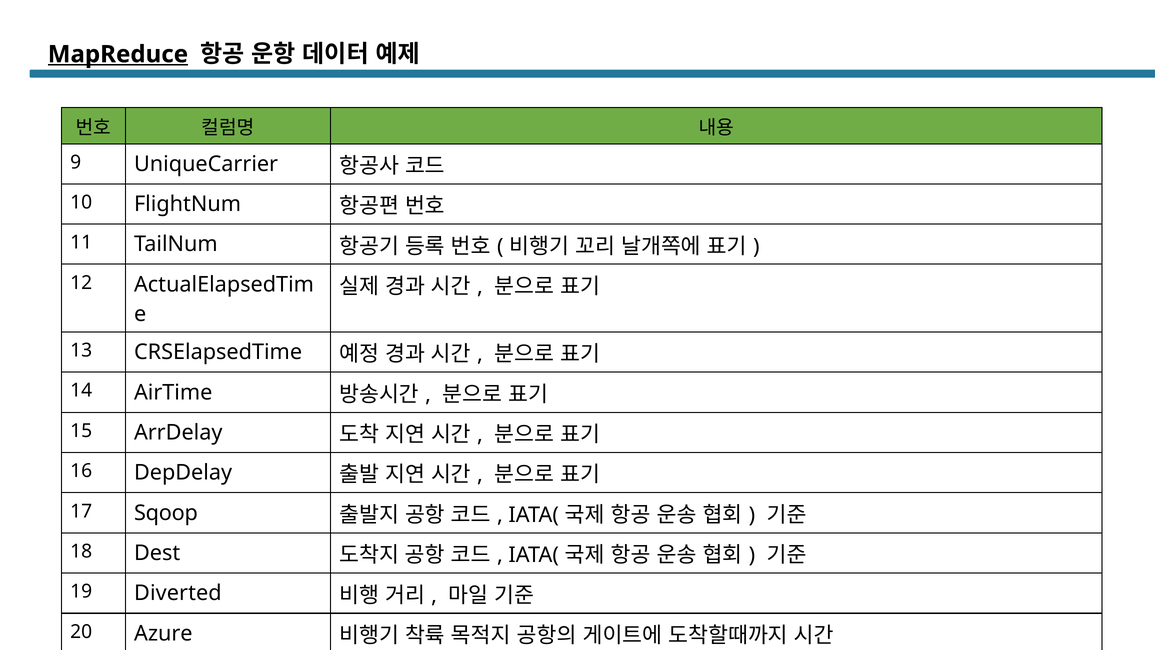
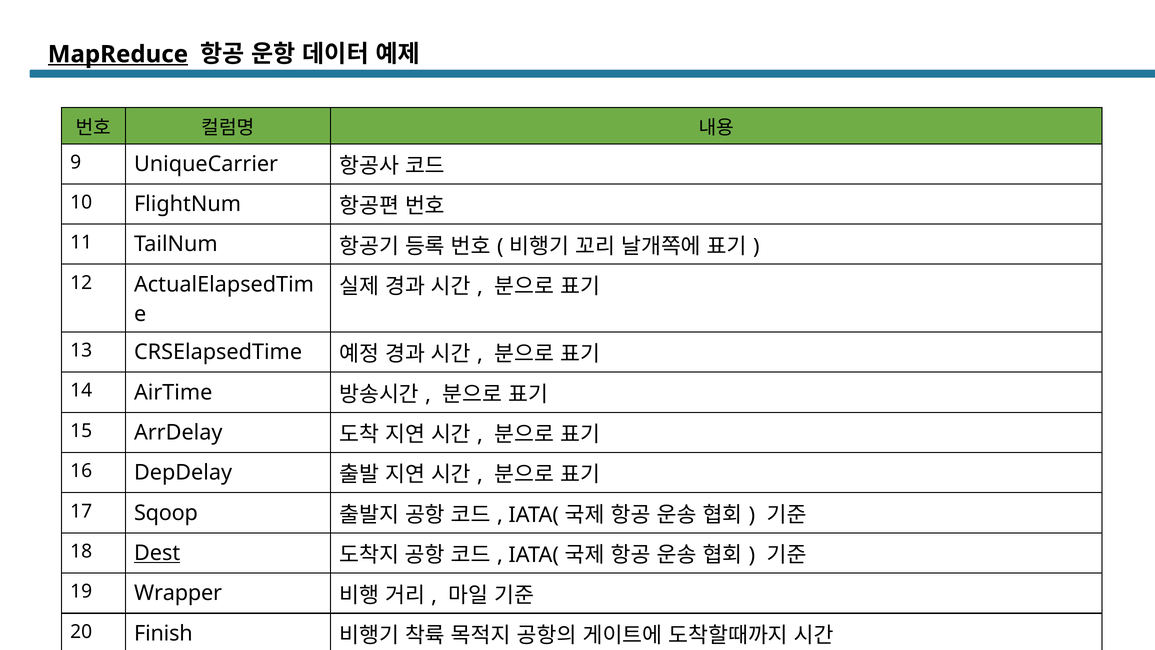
Dest underline: none -> present (157, 553)
Diverted: Diverted -> Wrapper (178, 593)
Azure: Azure -> Finish (163, 633)
